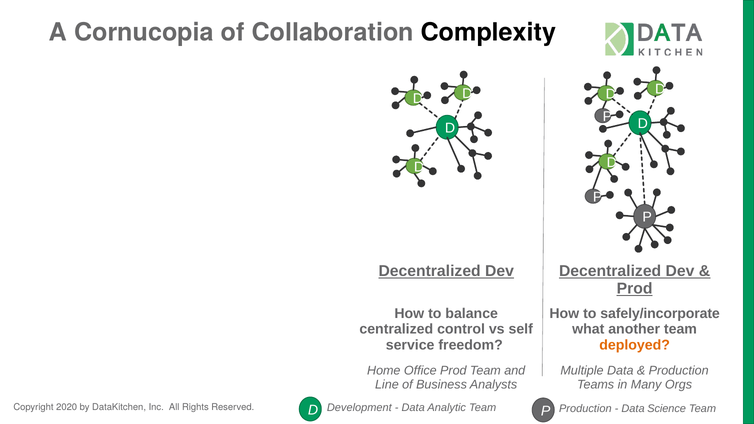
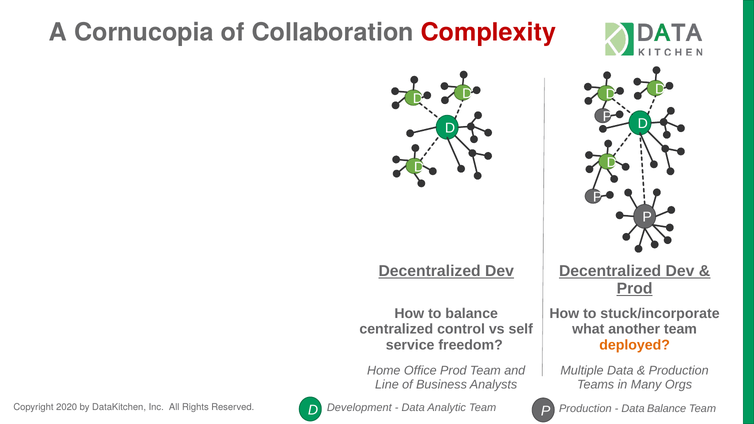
Complexity colour: black -> red (488, 33)
safely/incorporate: safely/incorporate -> stuck/incorporate (660, 314)
Data Science: Science -> Balance (667, 409)
